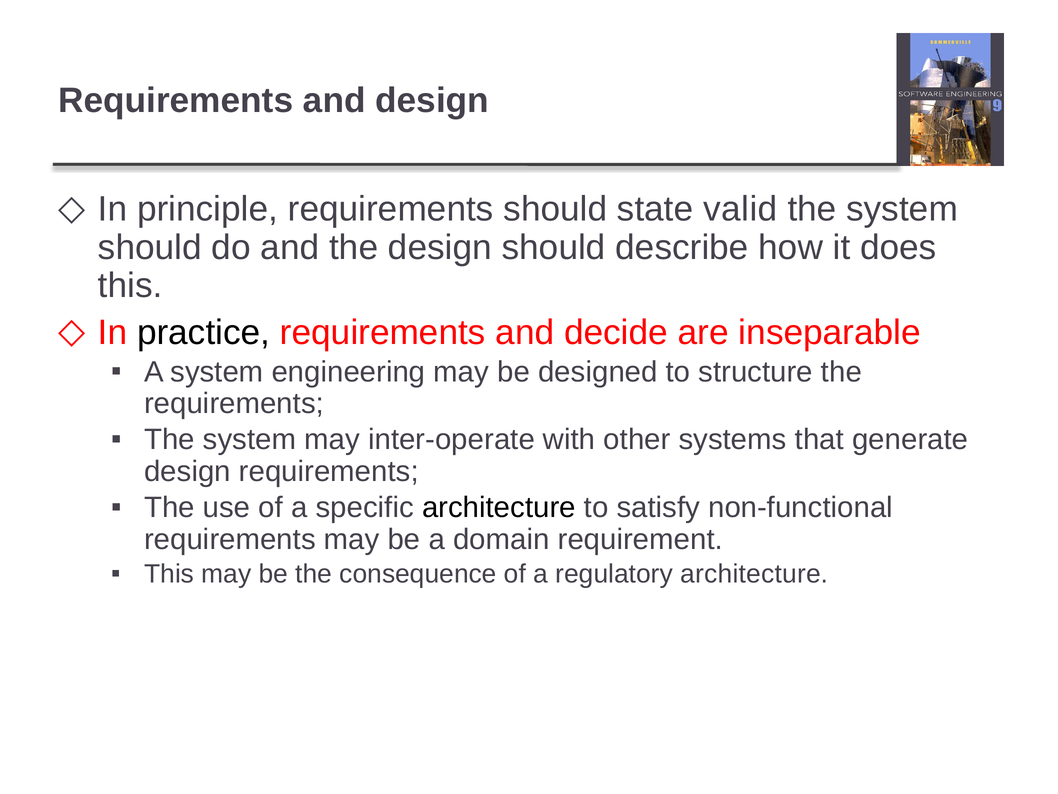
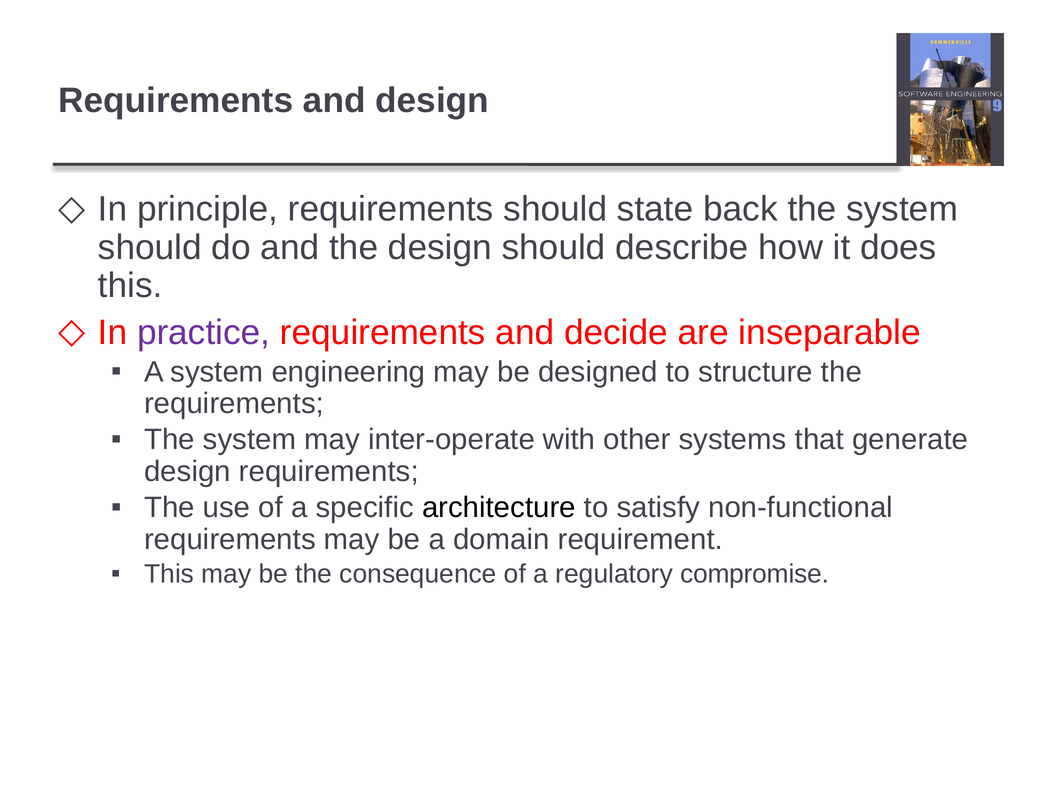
valid: valid -> back (741, 209)
practice colour: black -> purple (204, 332)
regulatory architecture: architecture -> compromise (755, 574)
